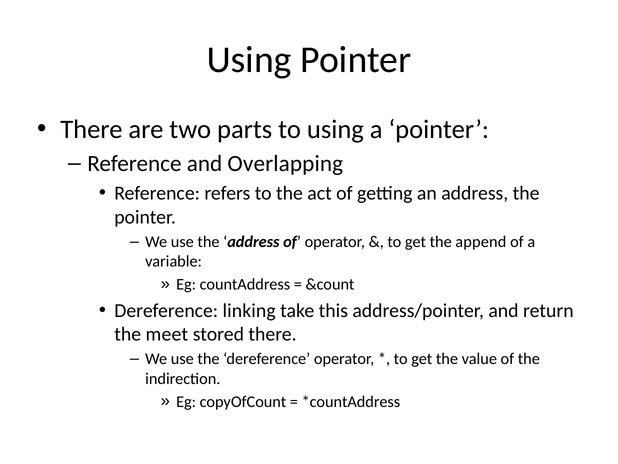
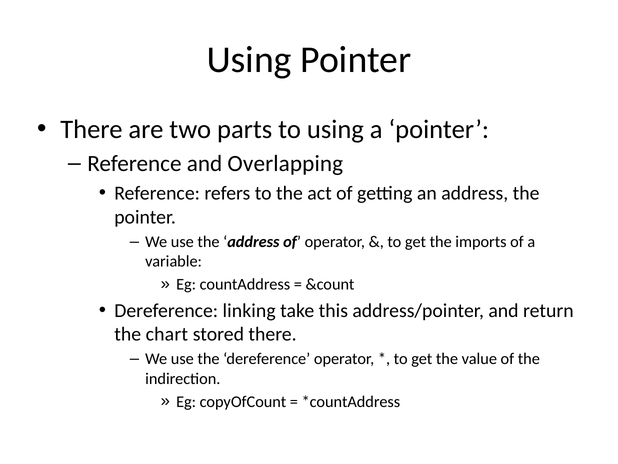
append: append -> imports (481, 242)
meet: meet -> chart (167, 334)
